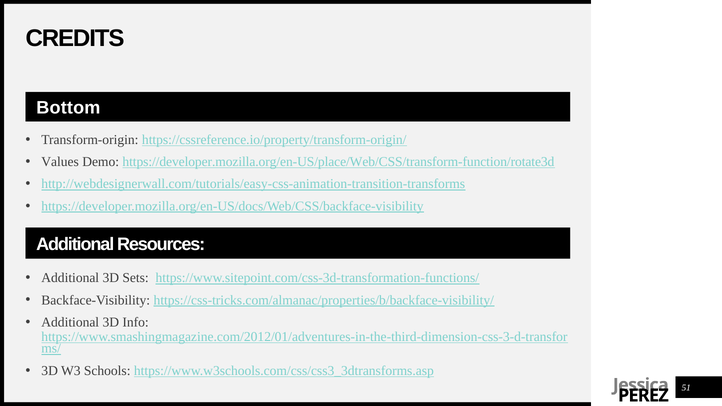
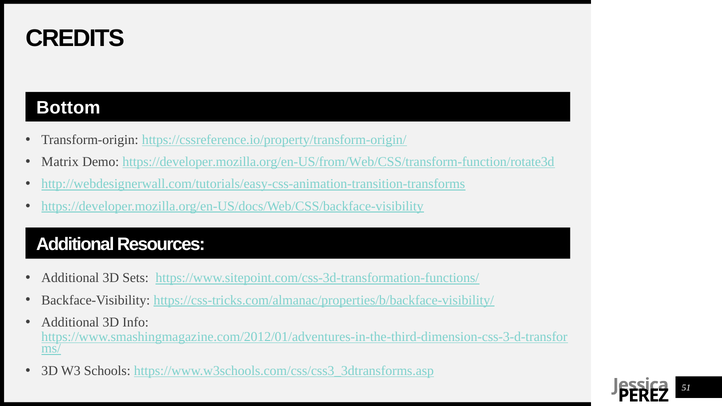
Values: Values -> Matrix (60, 162)
https://developer.mozilla.org/en-US/place/Web/CSS/transform-function/rotate3d: https://developer.mozilla.org/en-US/place/Web/CSS/transform-function/rotate3d -> https://developer.mozilla.org/en-US/from/Web/CSS/transform-function/rotate3d (338, 162)
